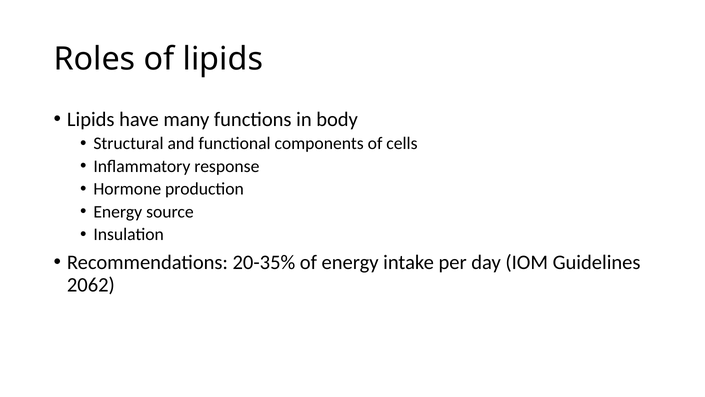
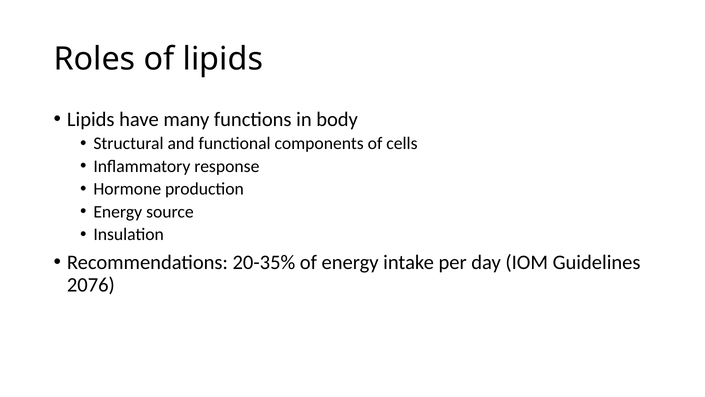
2062: 2062 -> 2076 (91, 284)
